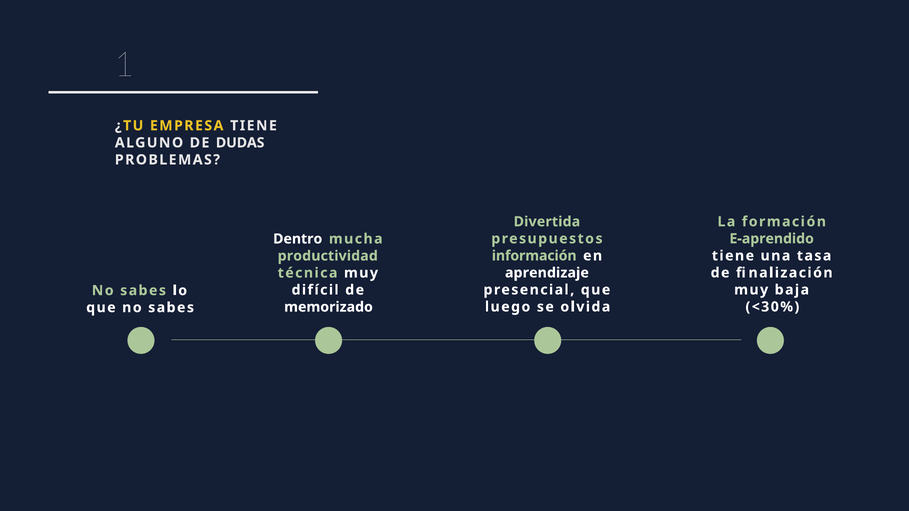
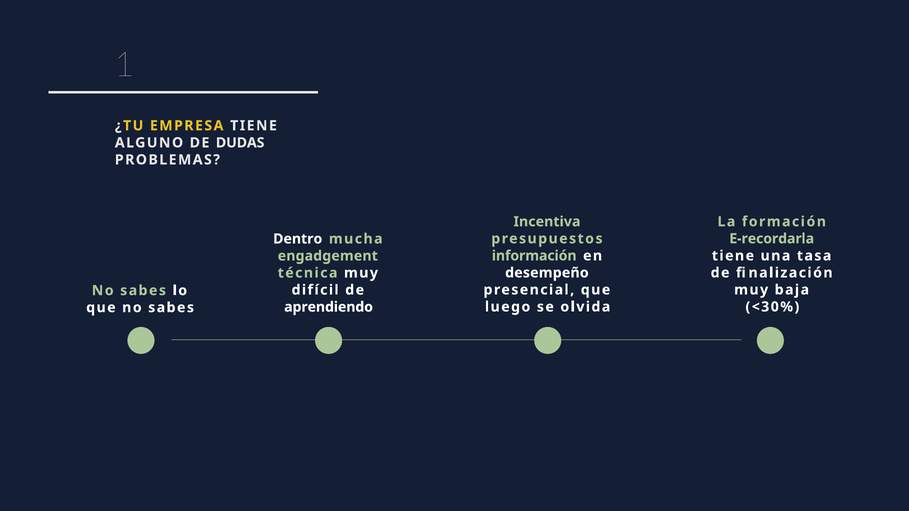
Divertida: Divertida -> Incentiva (547, 222)
E-aprendido: E-aprendido -> E-recordarla (772, 239)
productividad: productividad -> engadgement (328, 256)
aprendizaje: aprendizaje -> desempeño (547, 273)
memorizado: memorizado -> aprendiendo (329, 307)
